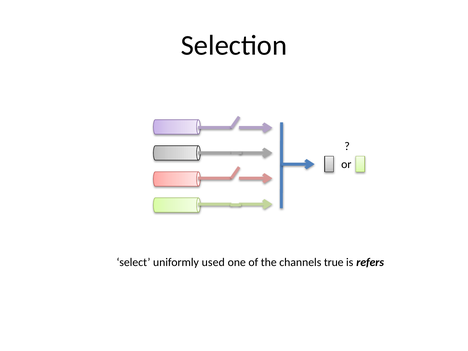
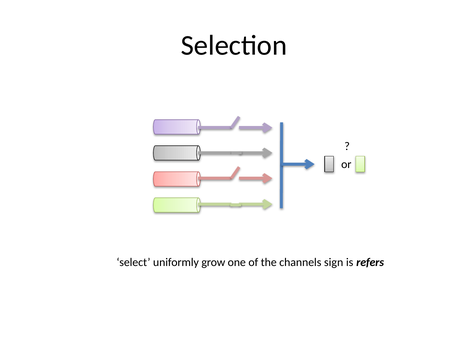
used: used -> grow (213, 262)
true: true -> sign (334, 262)
